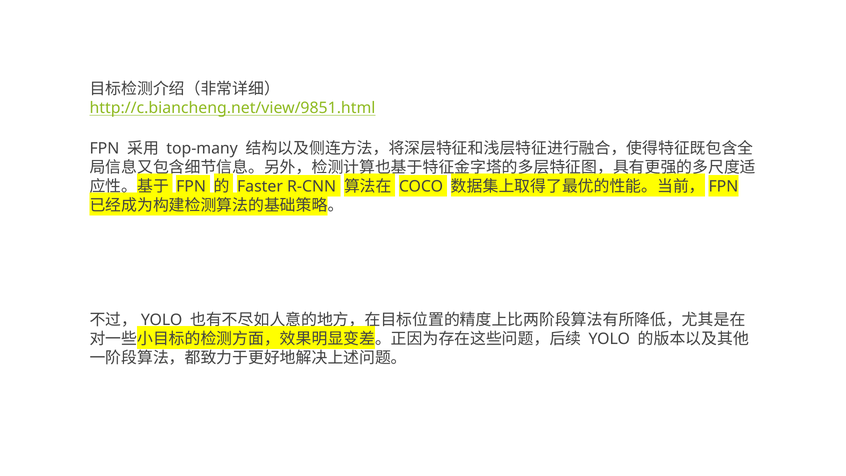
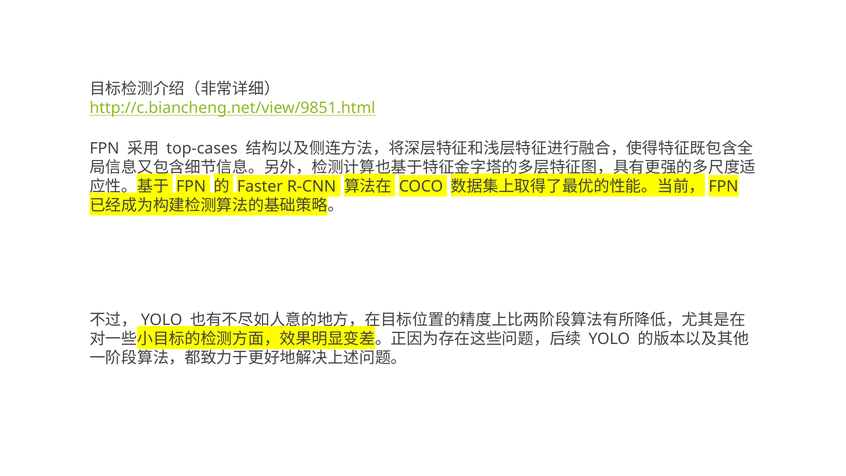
top-many: top-many -> top-cases (202, 149)
